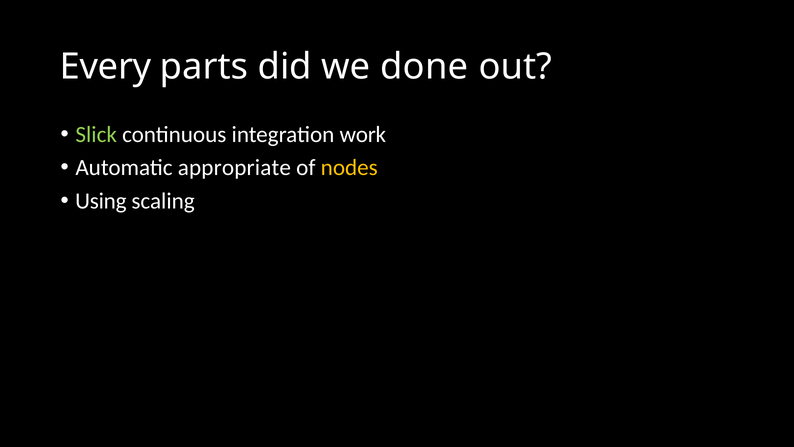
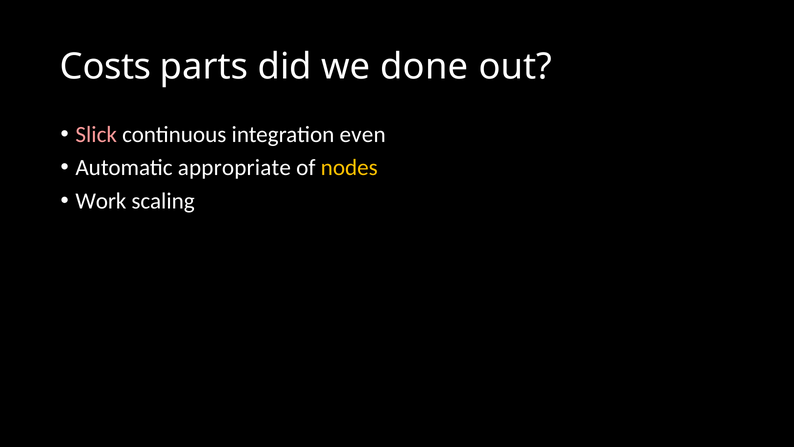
Every: Every -> Costs (106, 67)
Slick colour: light green -> pink (96, 134)
work: work -> even (363, 134)
Using: Using -> Work (101, 201)
